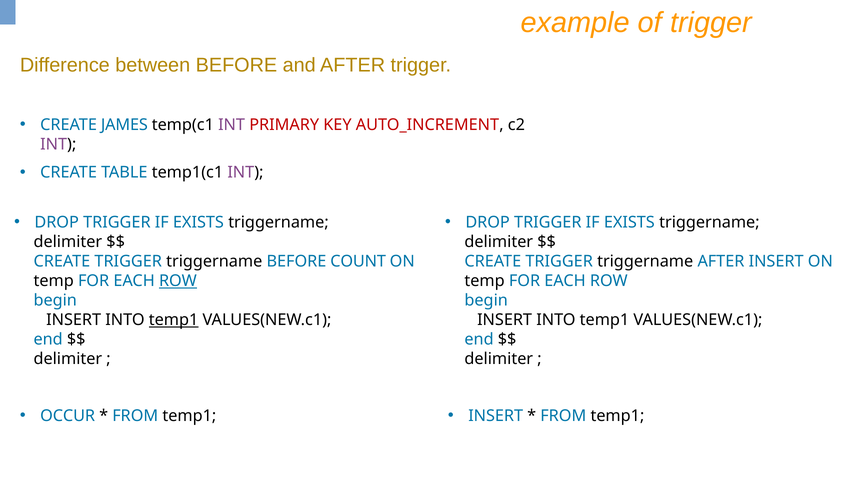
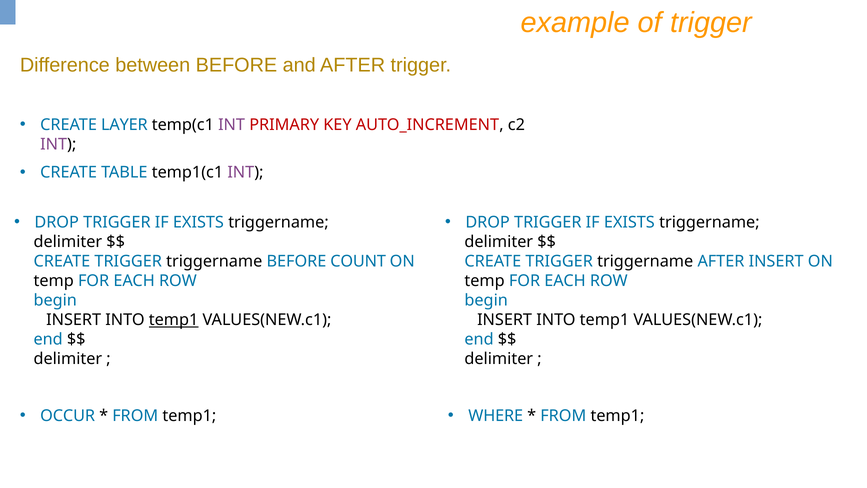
JAMES: JAMES -> LAYER (124, 125)
ROW underline: present -> none (178, 281)
INSERT: INSERT -> WHERE (496, 416)
